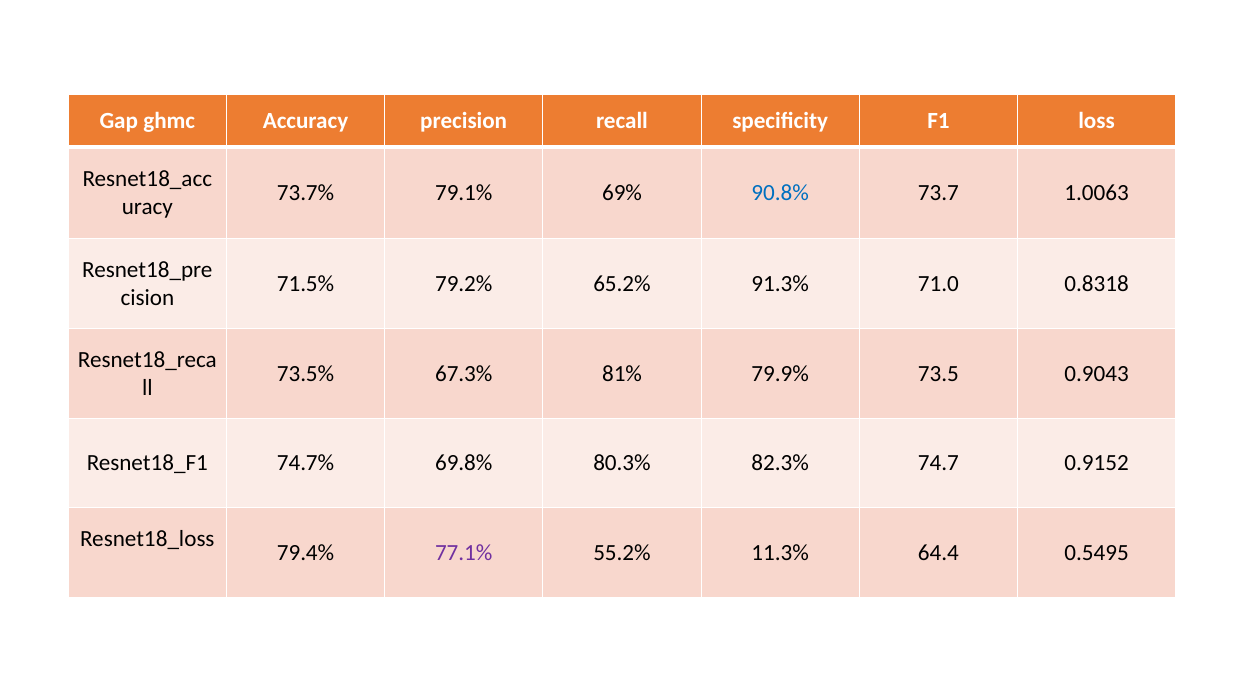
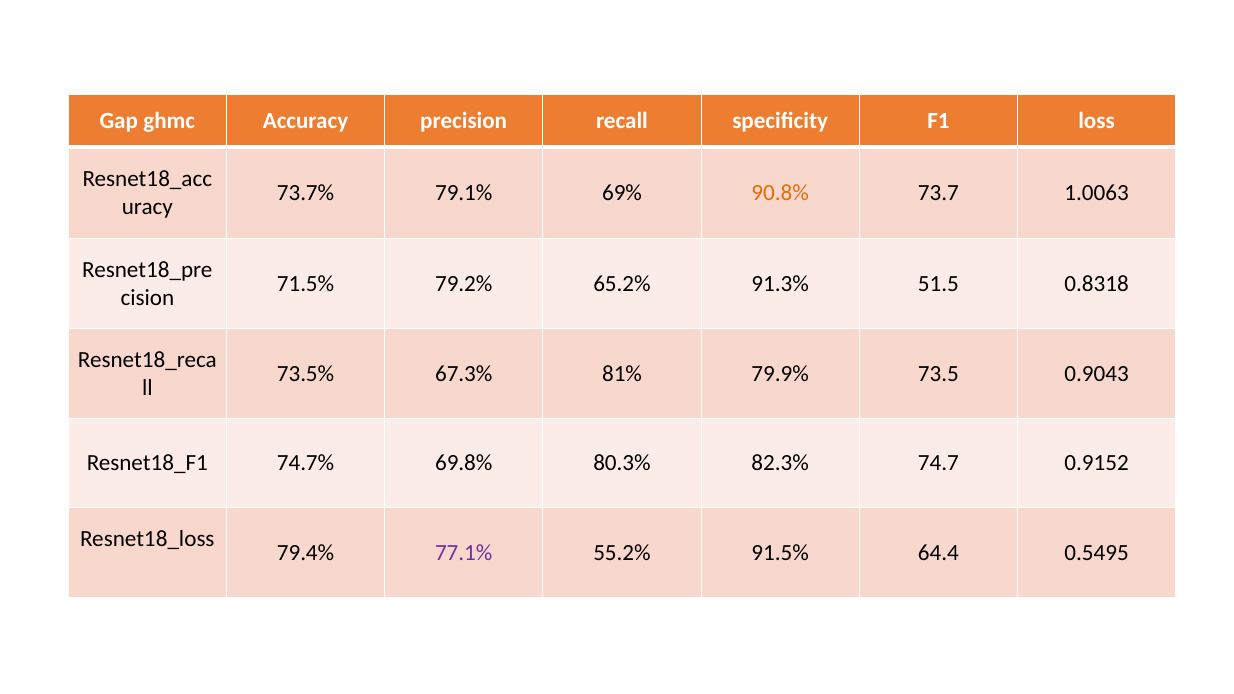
90.8% colour: blue -> orange (780, 193)
71.0: 71.0 -> 51.5 (938, 284)
11.3%: 11.3% -> 91.5% (780, 553)
